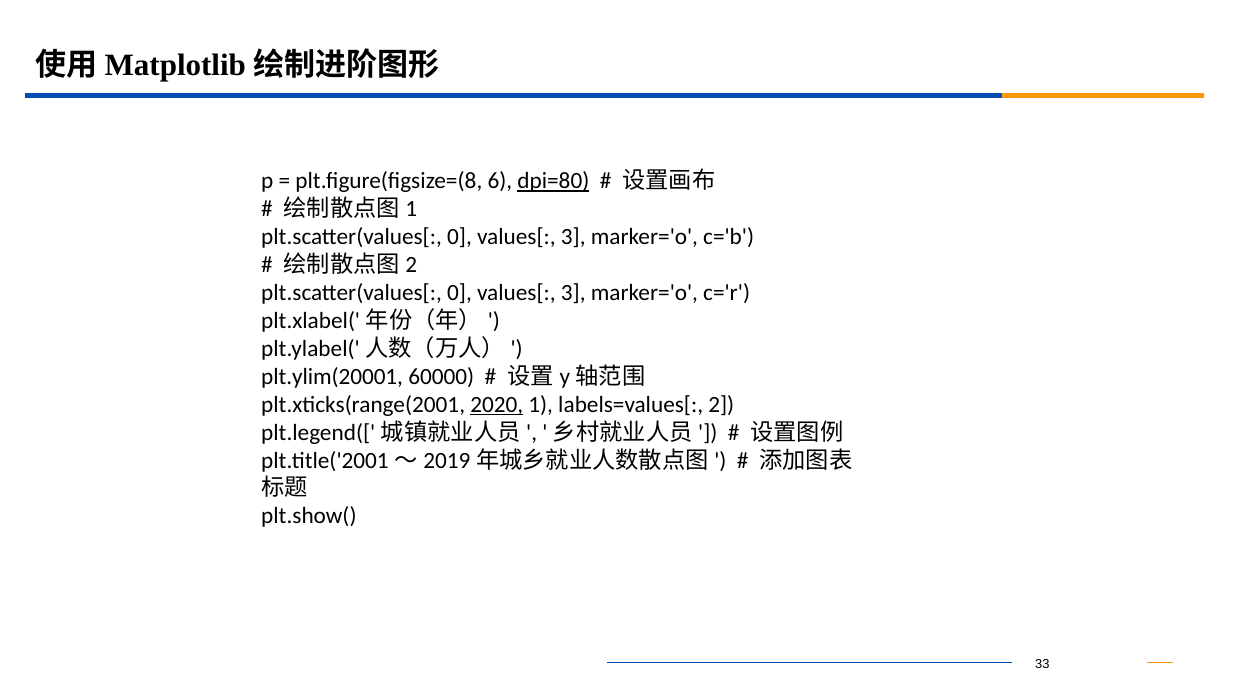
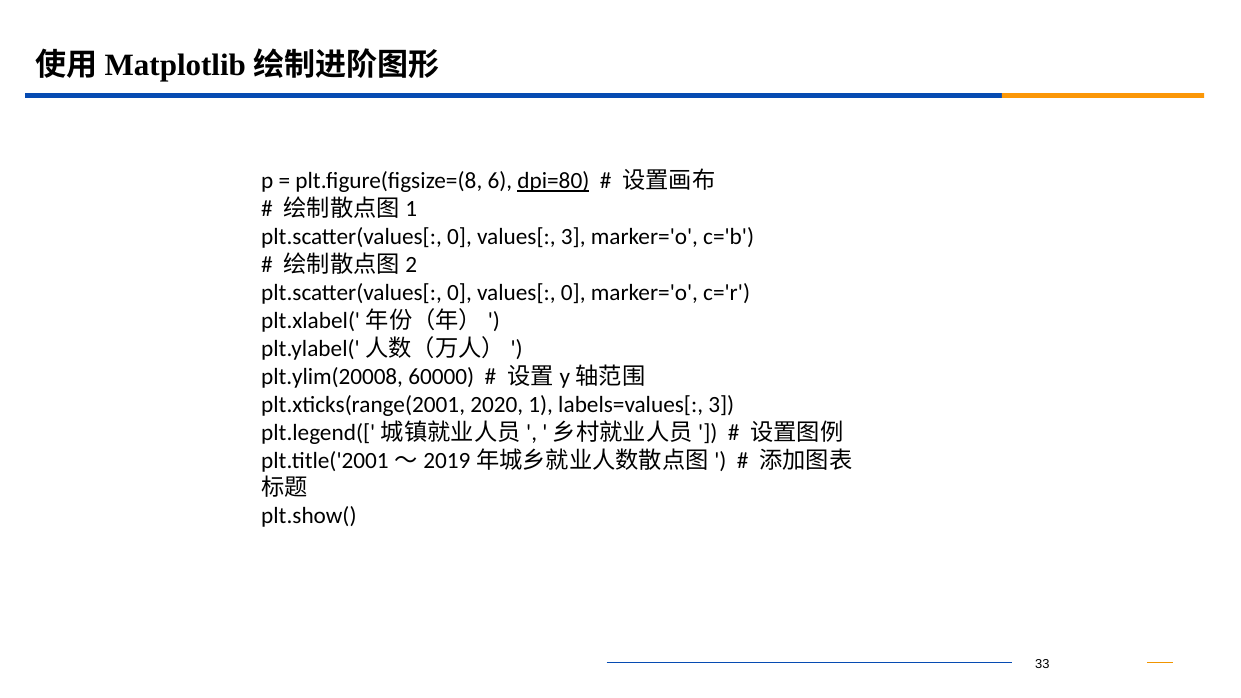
3: 3 -> 0 (573, 293)
plt.ylim(20001: plt.ylim(20001 -> plt.ylim(20008 (332, 377)
2020 underline: present -> none (497, 405)
labels=values[ 2: 2 -> 3 (721, 405)
